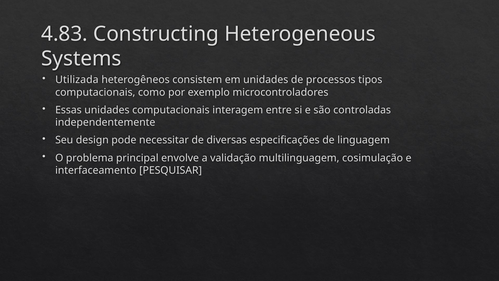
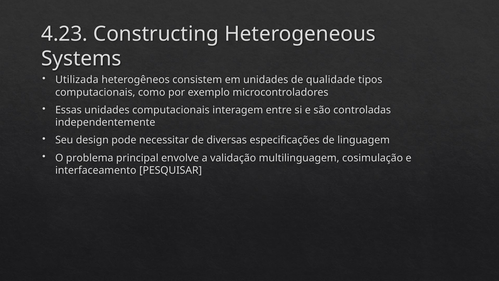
4.83: 4.83 -> 4.23 (65, 34)
processos: processos -> qualidade (331, 80)
